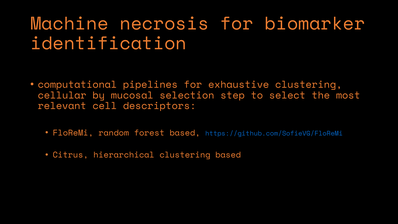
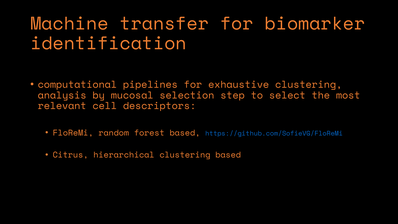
necrosis: necrosis -> transfer (164, 24)
cellular: cellular -> analysis (62, 95)
